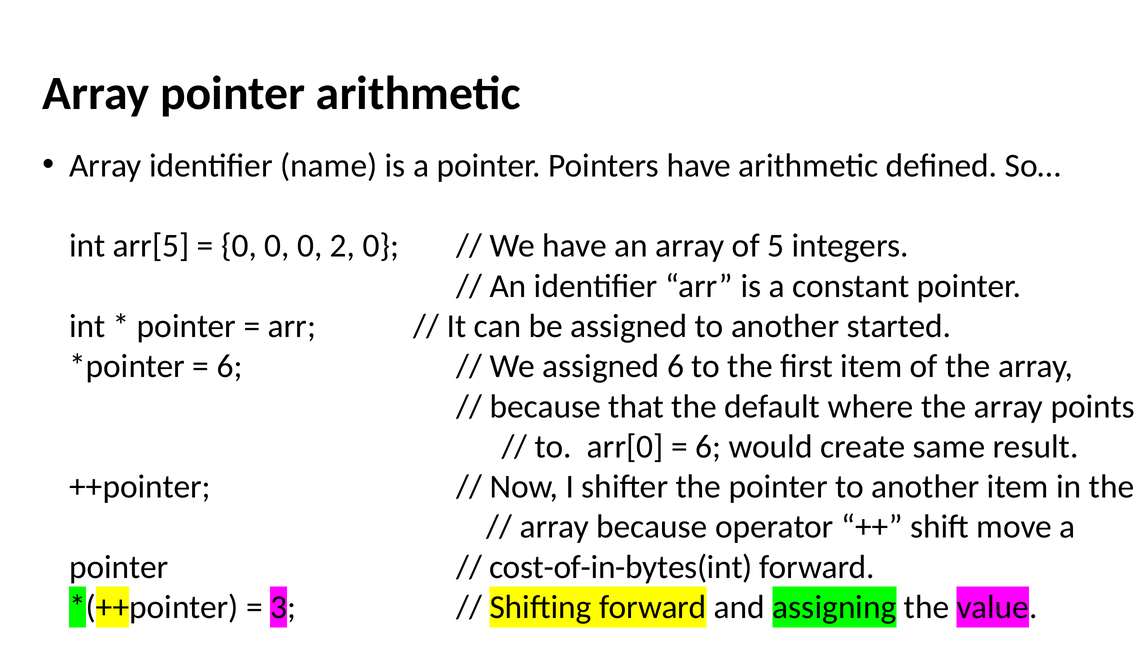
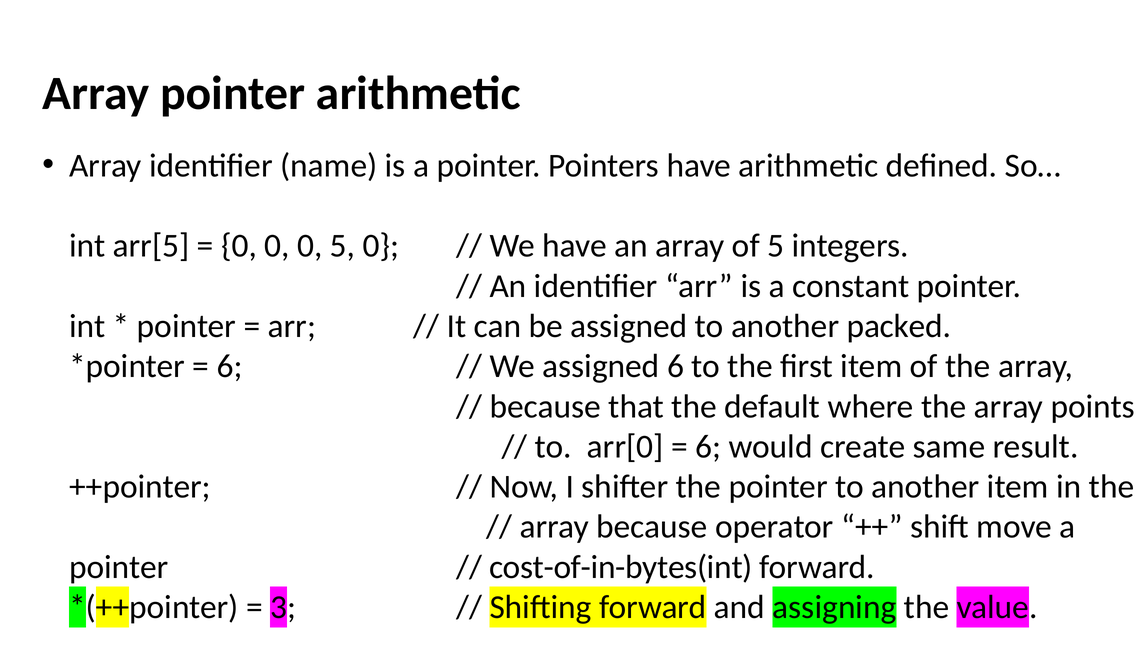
0 2: 2 -> 5 (343, 246)
started: started -> packed (899, 326)
